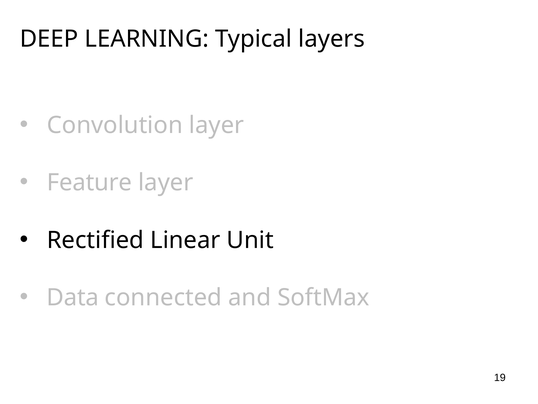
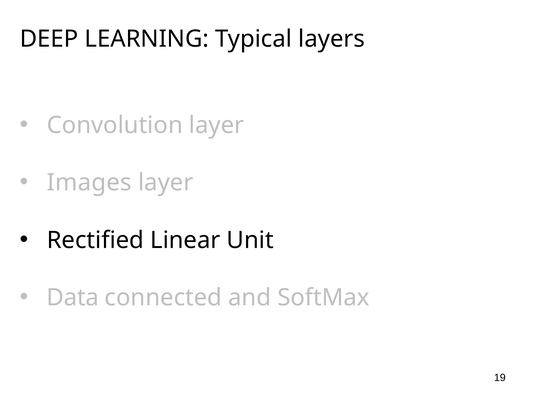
Feature: Feature -> Images (89, 182)
